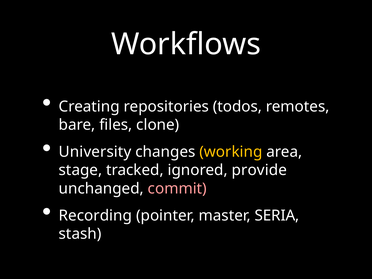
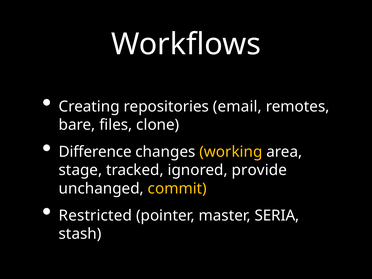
todos: todos -> email (237, 107)
University: University -> Difference (95, 152)
commit colour: pink -> yellow (177, 189)
Recording: Recording -> Restricted (95, 216)
